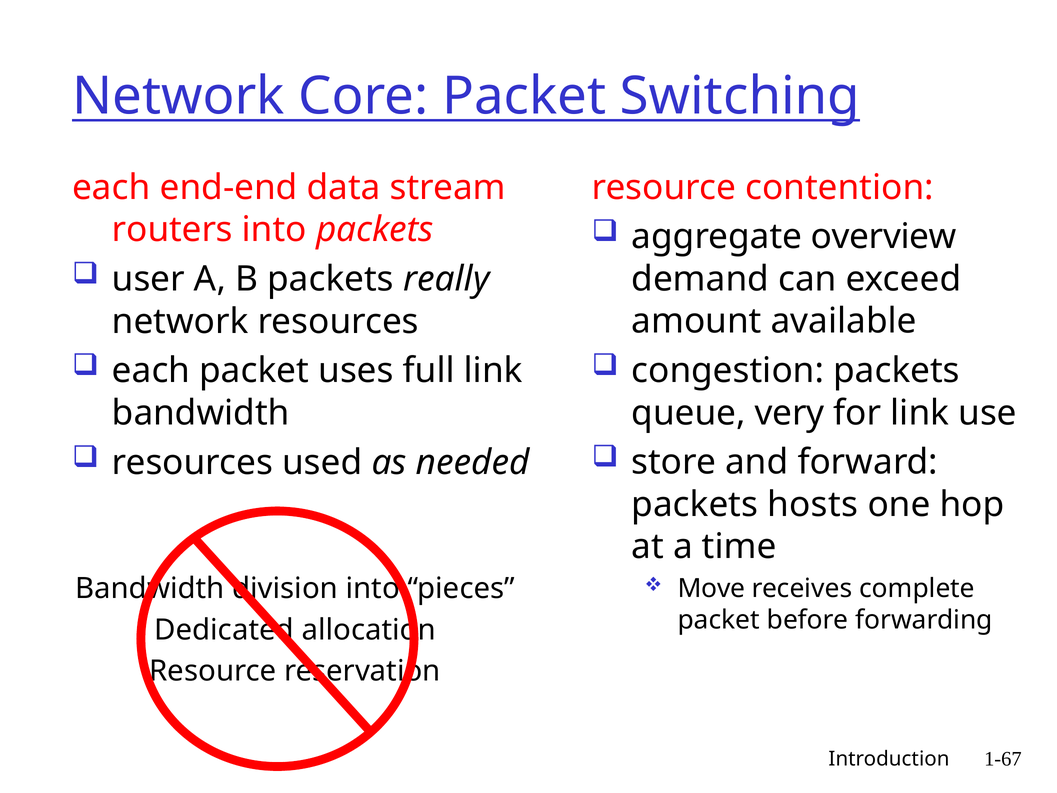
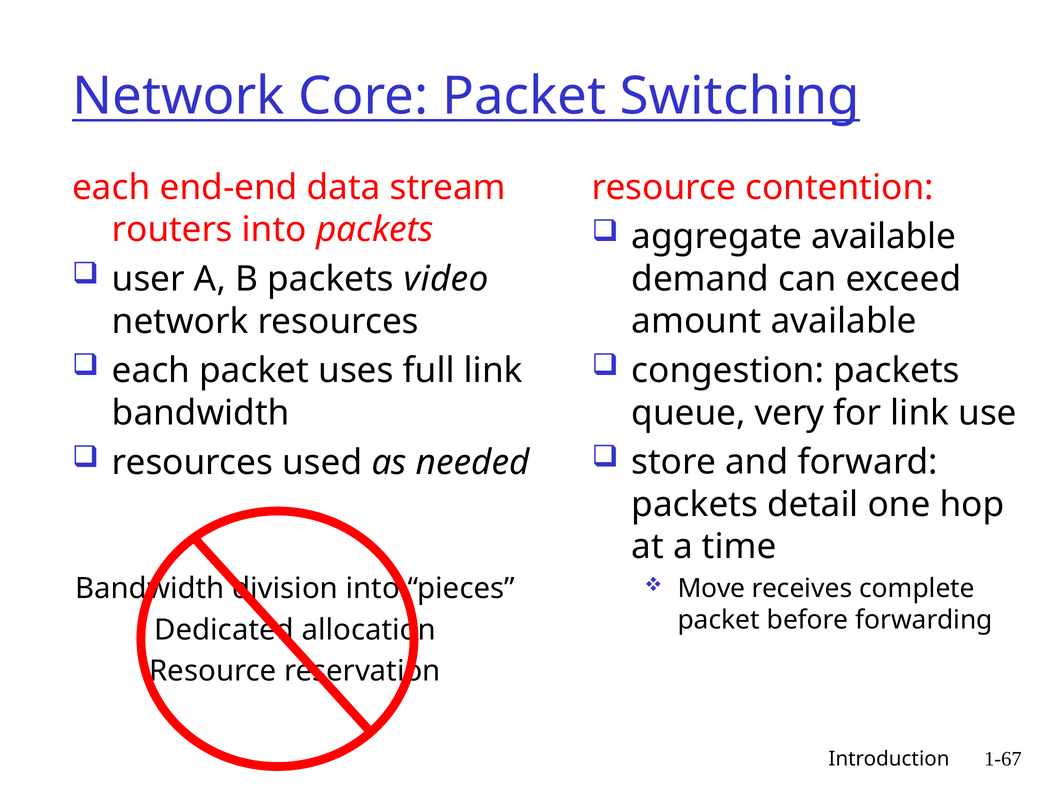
aggregate overview: overview -> available (884, 237)
really: really -> video (446, 279)
hosts: hosts -> detail (813, 504)
